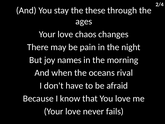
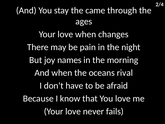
these: these -> came (95, 10)
love chaos: chaos -> when (86, 34)
